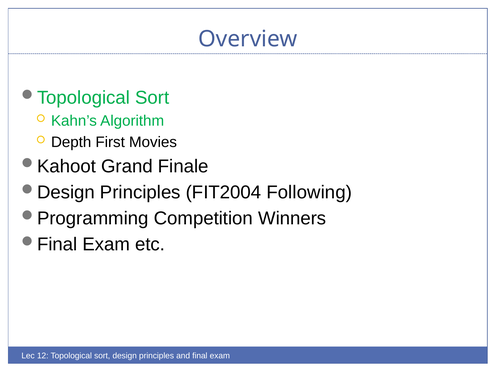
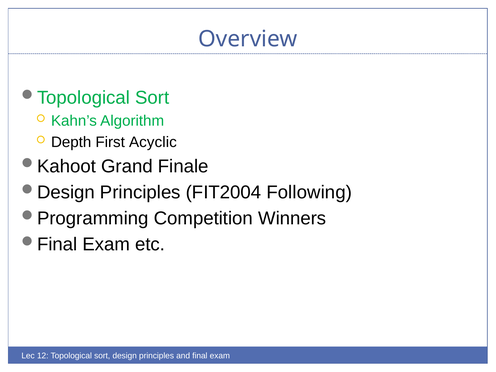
Movies: Movies -> Acyclic (153, 142)
